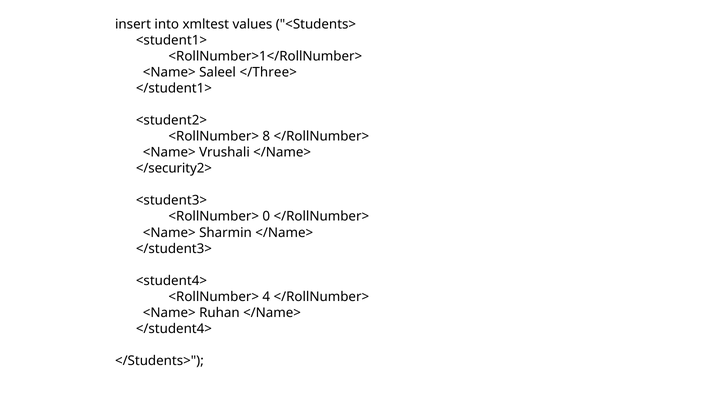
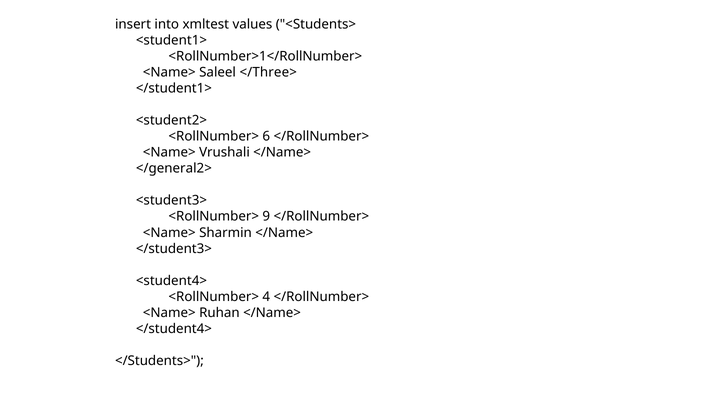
8: 8 -> 6 (266, 136)
</security2>: </security2> -> </general2> (174, 168)
0: 0 -> 9 (266, 216)
